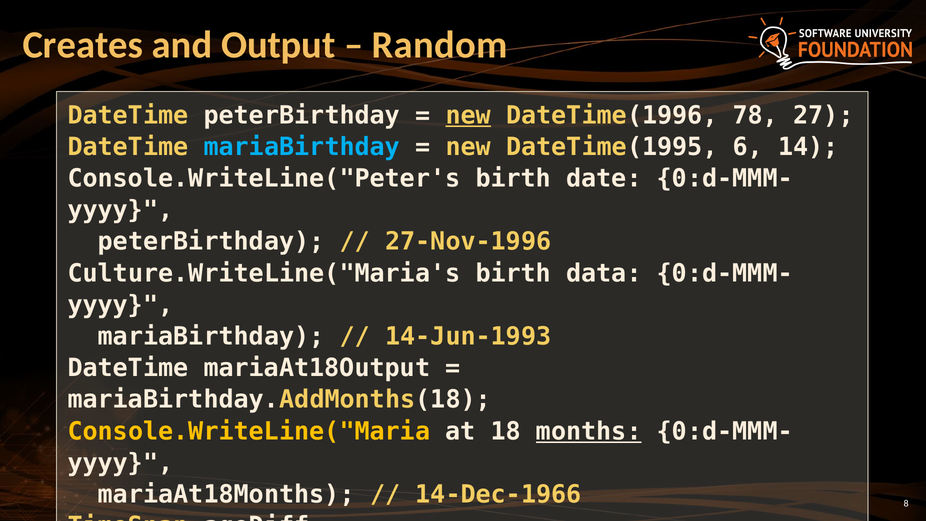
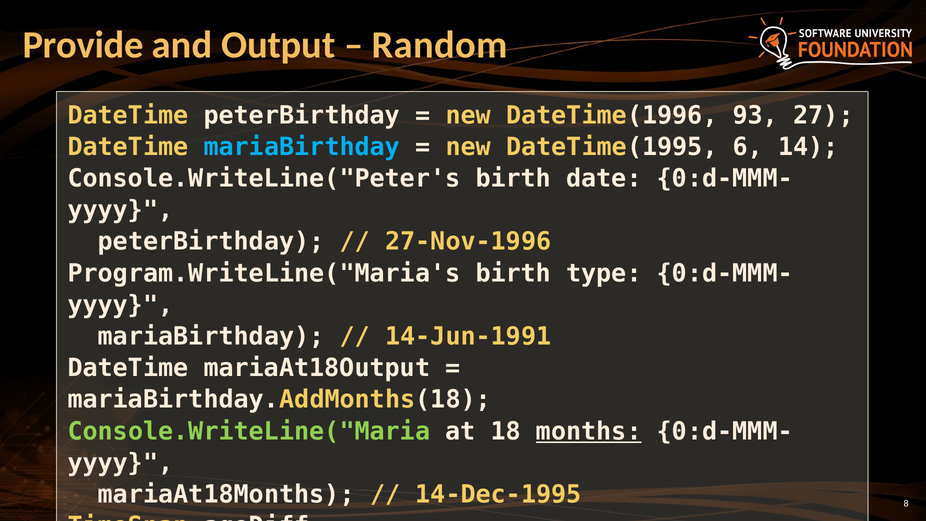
Creates: Creates -> Provide (83, 45)
new underline: present -> none (468, 115)
78: 78 -> 93 (755, 115)
Culture.WriteLine("Maria's: Culture.WriteLine("Maria's -> Program.WriteLine("Maria's (264, 273)
data: data -> type (604, 273)
14-Jun-1993: 14-Jun-1993 -> 14-Jun-1991 (468, 336)
Console.WriteLine("Maria colour: yellow -> light green (249, 431)
14-Dec-1966: 14-Dec-1966 -> 14-Dec-1995 (498, 494)
